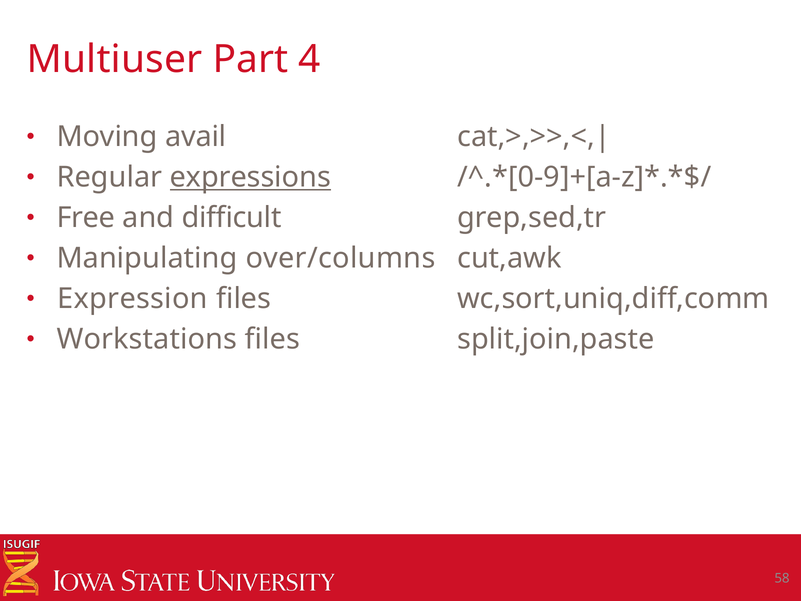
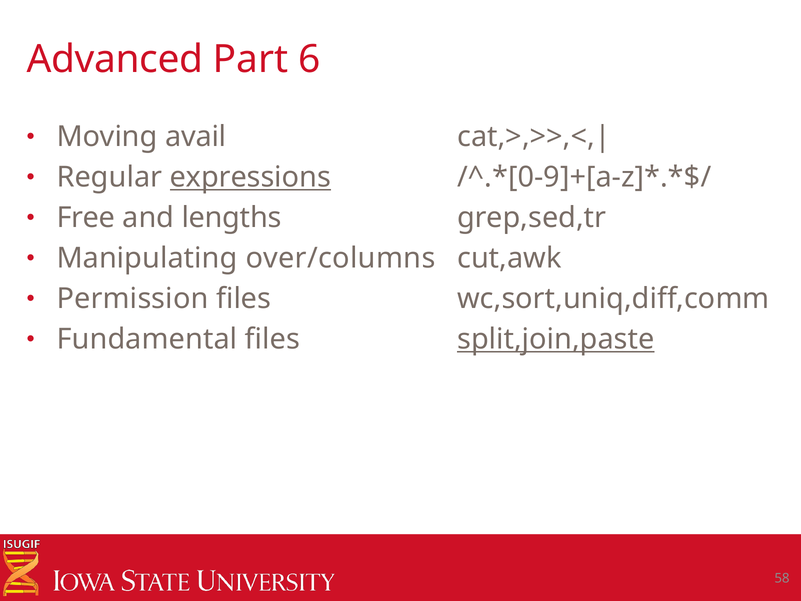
Multiuser: Multiuser -> Advanced (115, 59)
4: 4 -> 6 (310, 59)
difficult: difficult -> lengths (232, 218)
Expression: Expression -> Permission (133, 299)
Workstations: Workstations -> Fundamental (147, 339)
split,join,paste underline: none -> present (556, 339)
